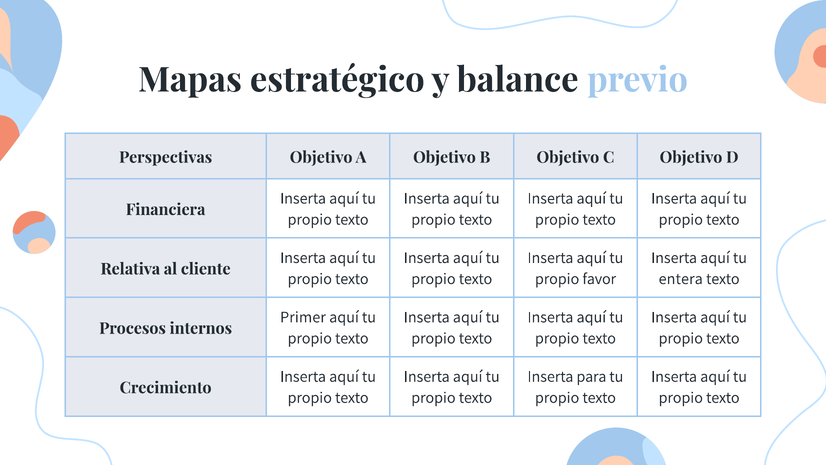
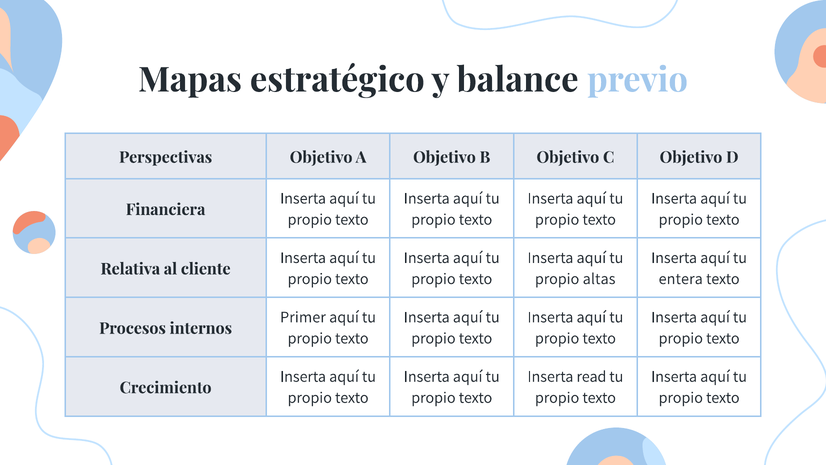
favor: favor -> altas (599, 279)
para: para -> read (591, 376)
